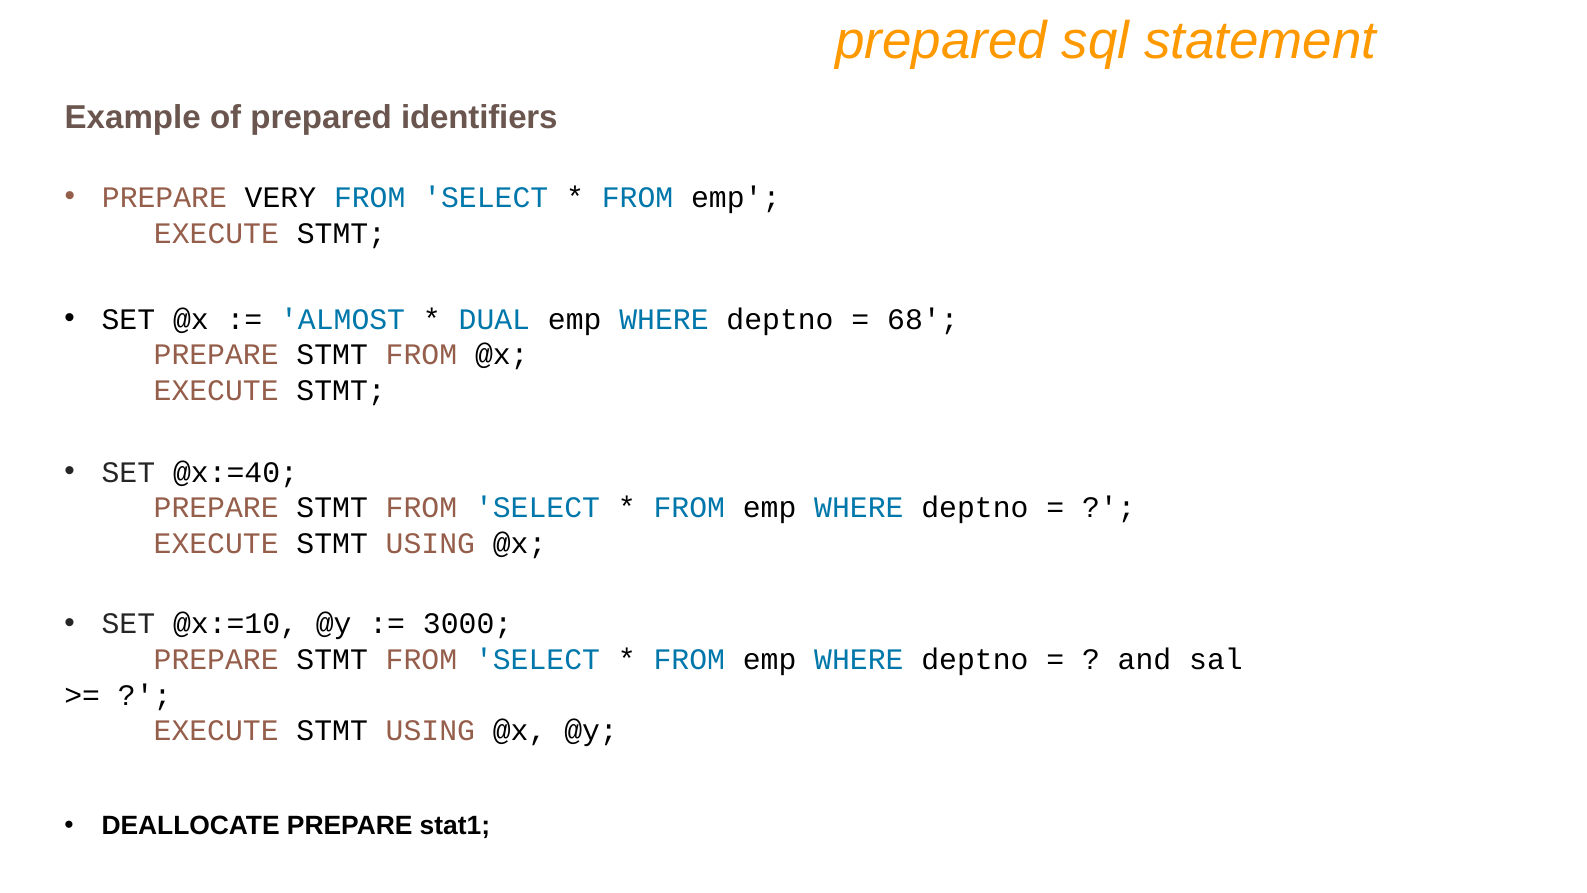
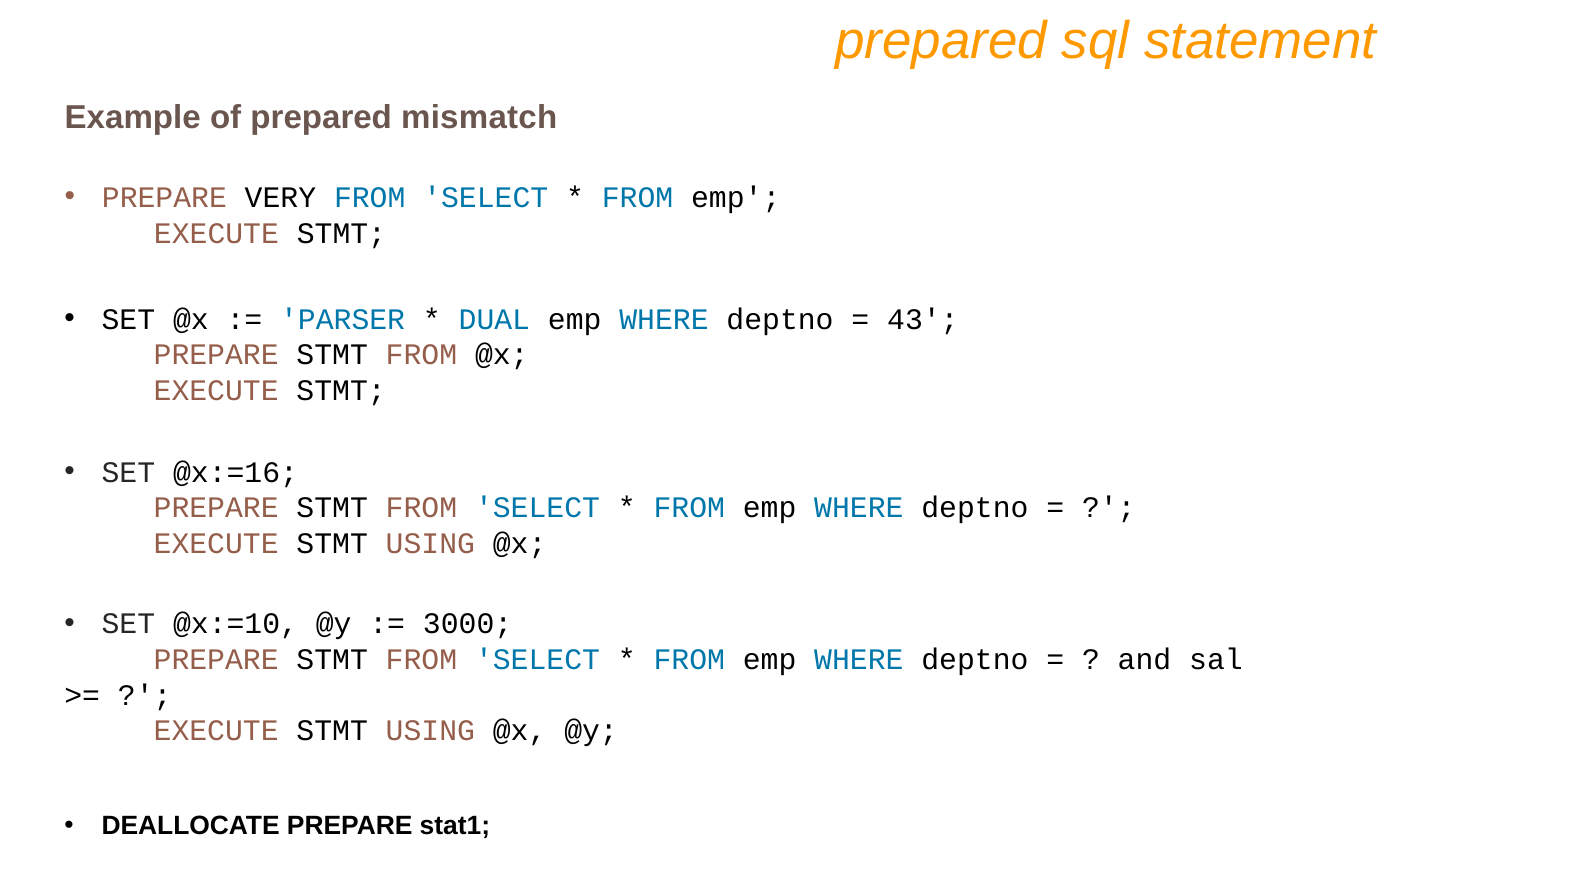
identifiers: identifiers -> mismatch (479, 118)
ALMOST: ALMOST -> PARSER (343, 319)
68: 68 -> 43 (923, 319)
@x:=40: @x:=40 -> @x:=16 (235, 472)
